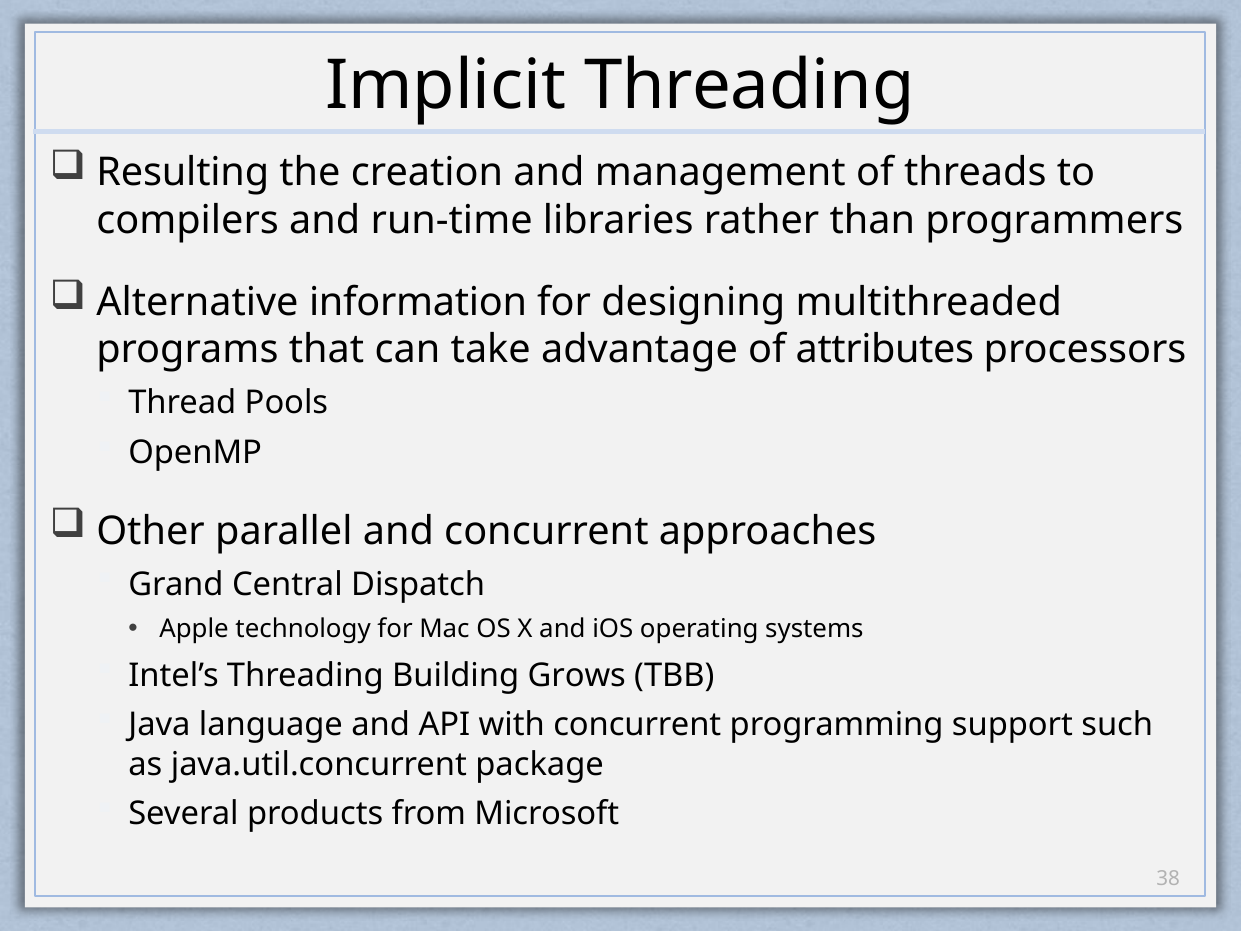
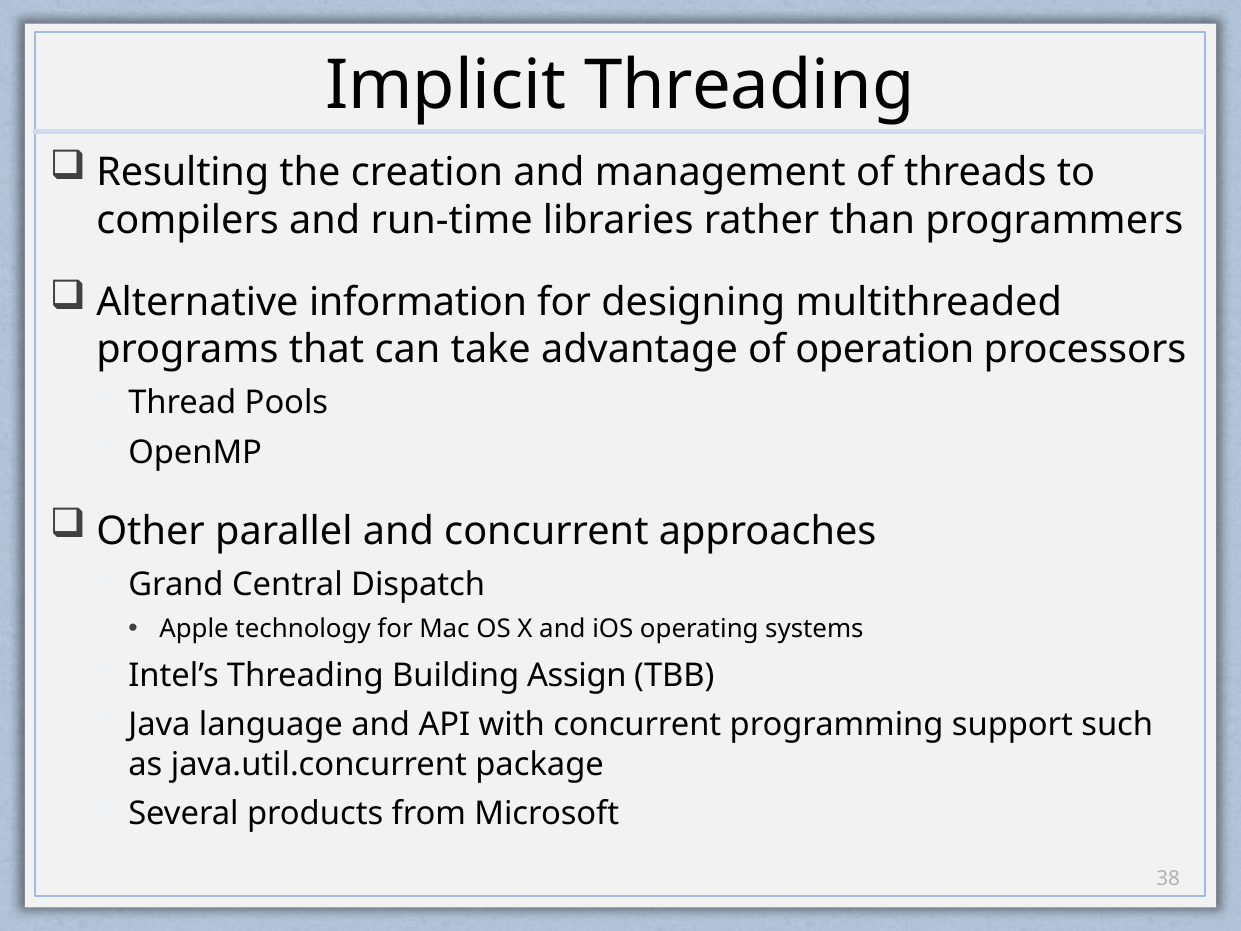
attributes: attributes -> operation (885, 350)
Grows: Grows -> Assign (577, 675)
